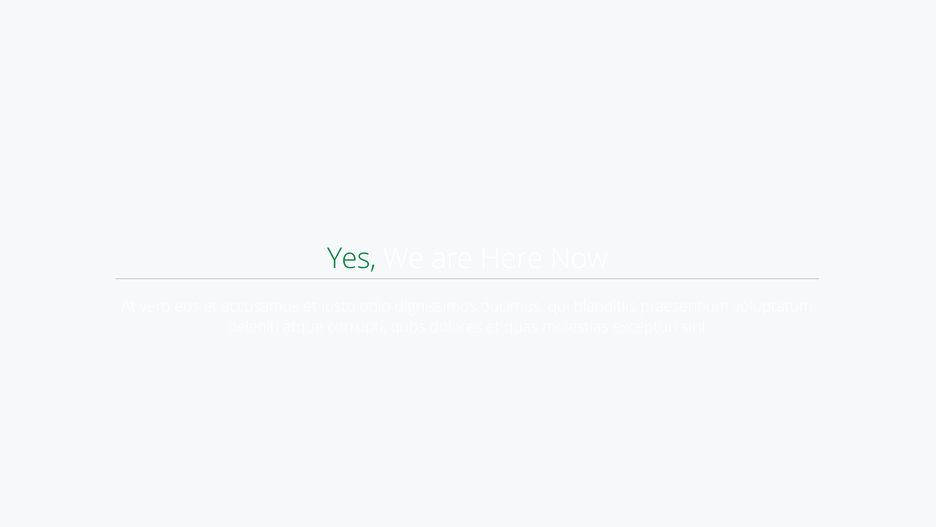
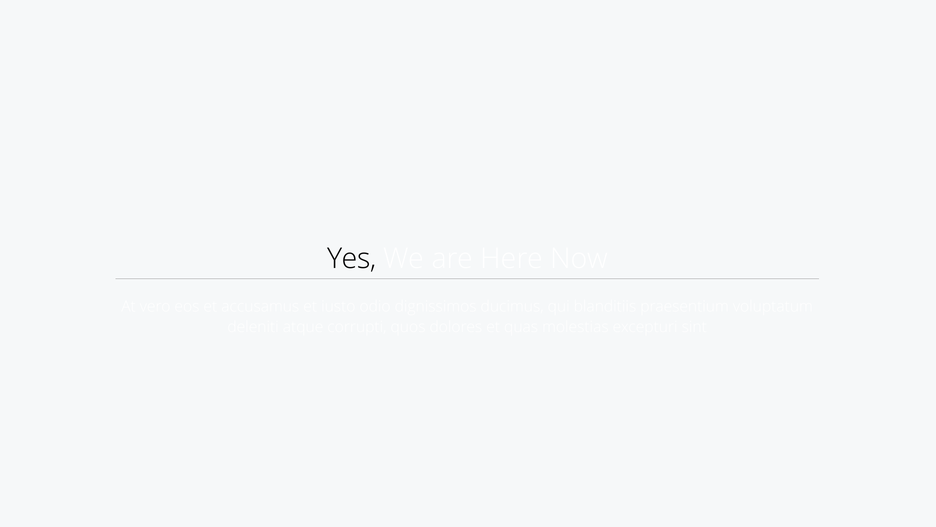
Yes colour: green -> black (352, 258)
